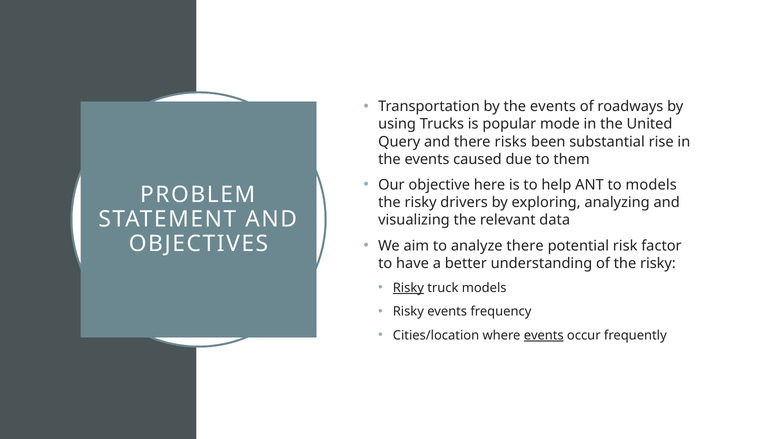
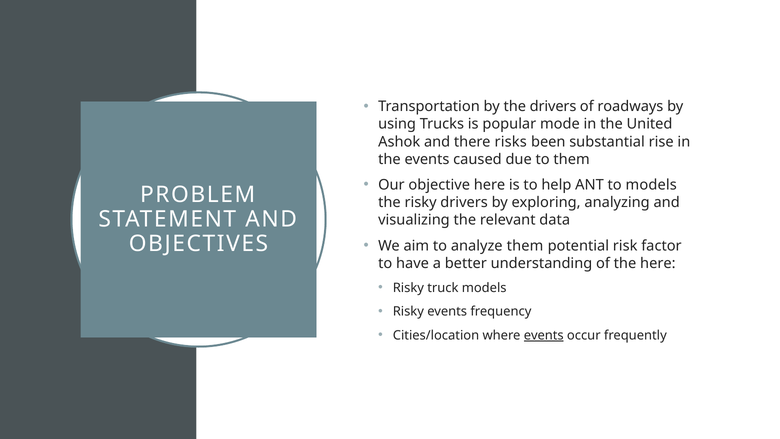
by the events: events -> drivers (553, 107)
Query: Query -> Ashok (399, 142)
analyze there: there -> them (525, 246)
of the risky: risky -> here (658, 263)
Risky underline: present -> none (408, 288)
